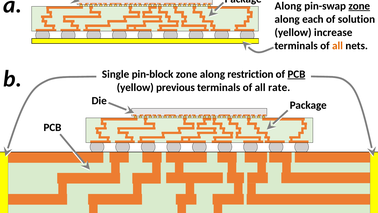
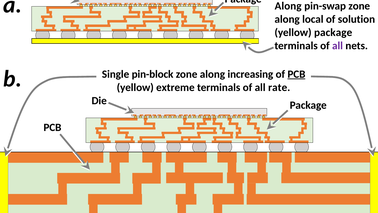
zone underline: present -> none (359, 6)
each: each -> local (313, 19)
yellow increase: increase -> package (333, 32)
all colour: orange -> purple (338, 46)
restriction: restriction -> increasing (250, 74)
previous: previous -> extreme (175, 87)
